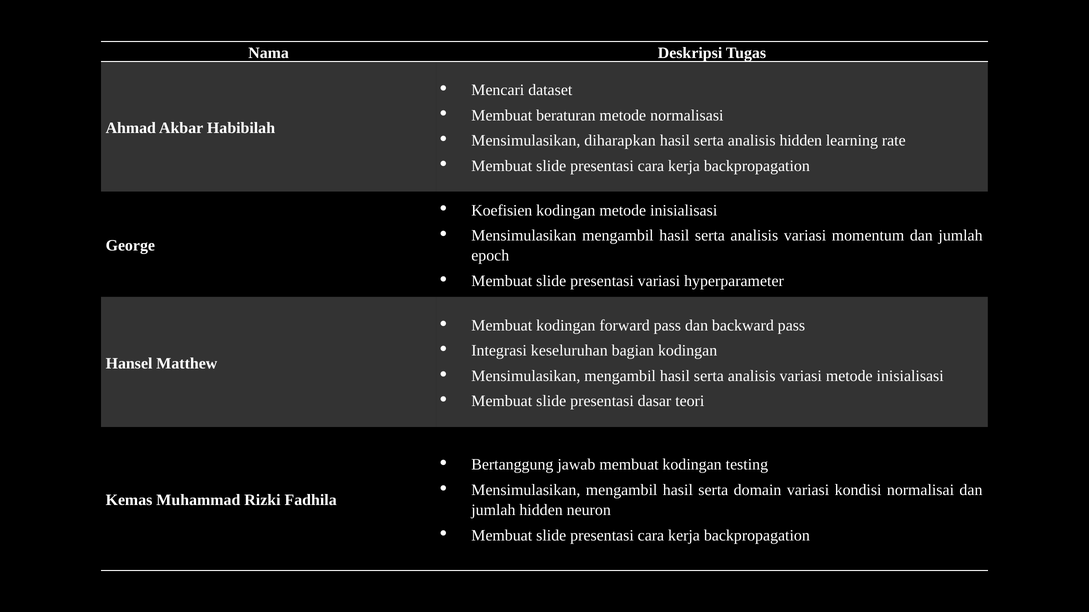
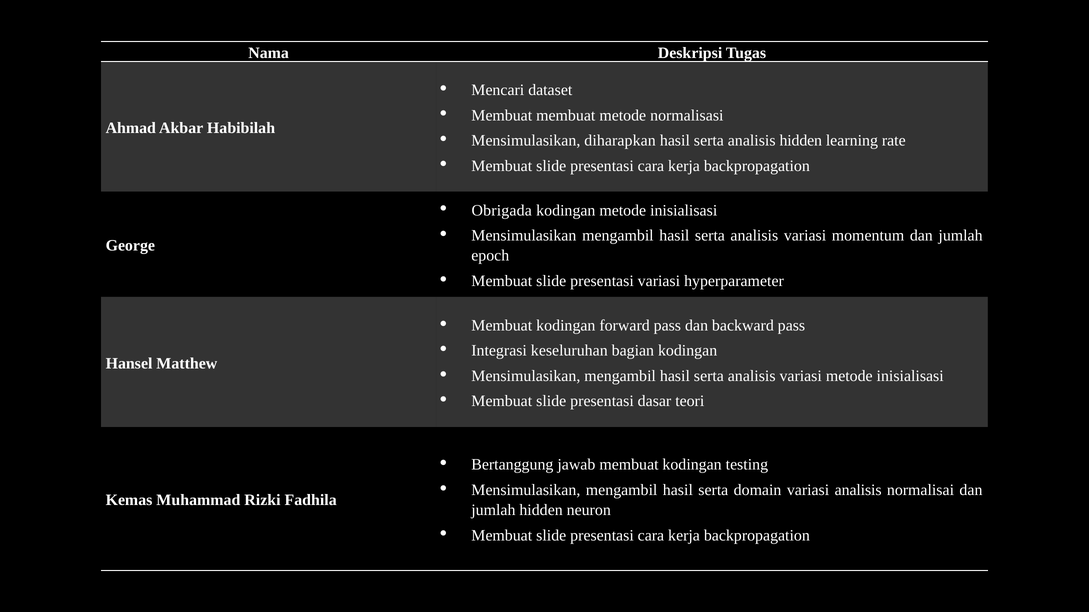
Membuat beraturan: beraturan -> membuat (566, 115)
Koefisien: Koefisien -> Obrigada (502, 210)
variasi kondisi: kondisi -> analisis (858, 490)
